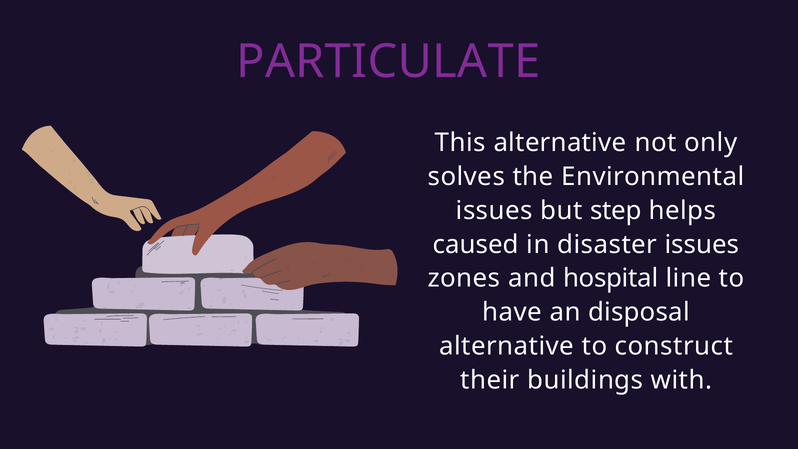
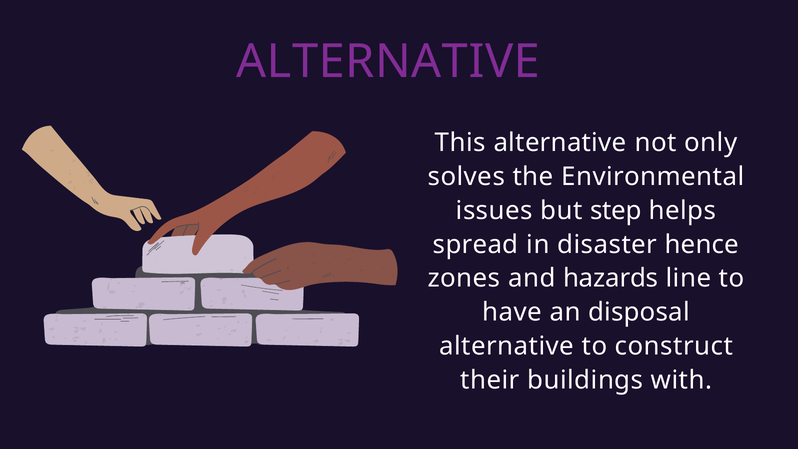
PARTICULATE: PARTICULATE -> ALTERNATIVE (388, 62)
caused: caused -> spread (476, 244)
disaster issues: issues -> hence (702, 244)
hospital: hospital -> hazards (611, 278)
